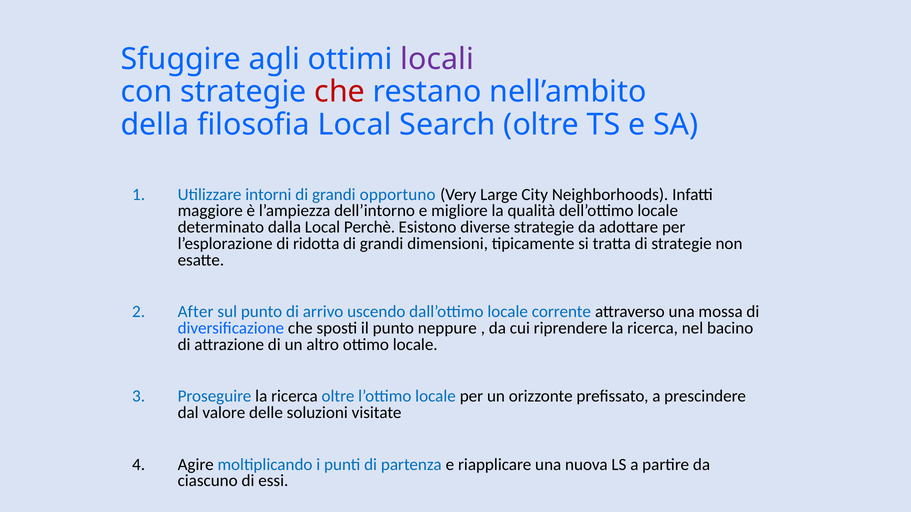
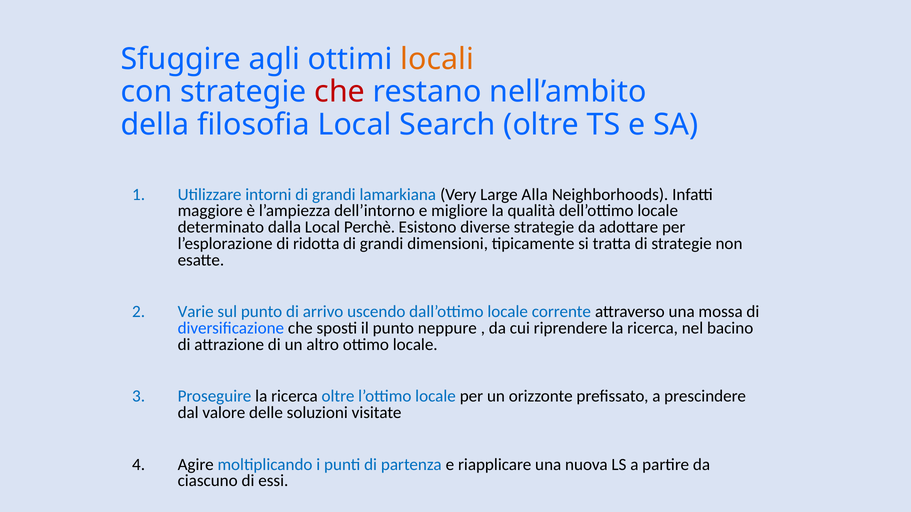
locali colour: purple -> orange (437, 59)
opportuno: opportuno -> lamarkiana (398, 195)
City: City -> Alla (535, 195)
After: After -> Varie (196, 312)
